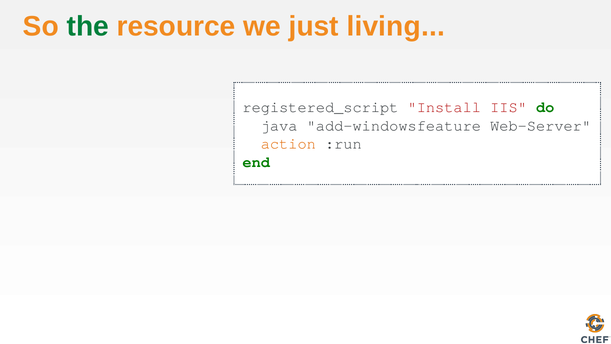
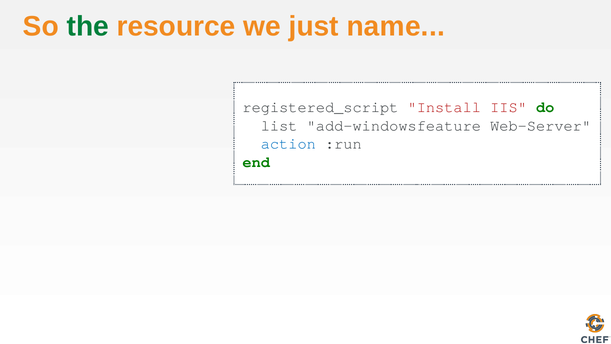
living: living -> name (396, 26)
java: java -> list (279, 125)
action colour: orange -> blue (288, 144)
